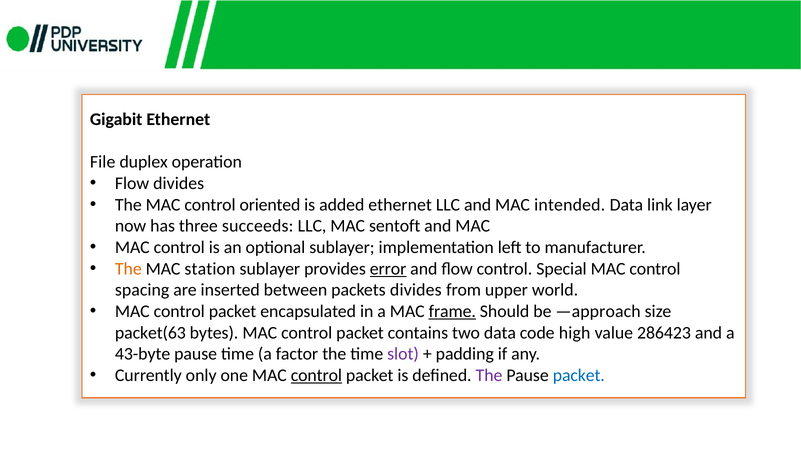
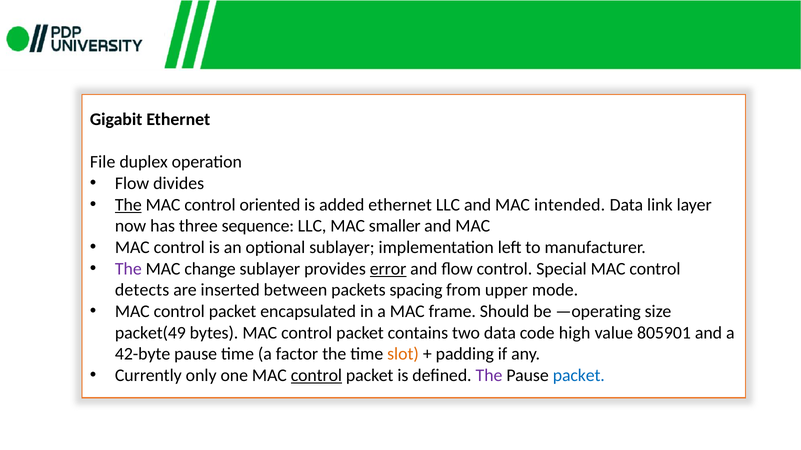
The underline: none -> present (128, 205)
succeeds: succeeds -> sequence (258, 226)
sentoft: sentoft -> smaller (395, 226)
The colour: orange -> purple (128, 269)
station: station -> change (210, 269)
spacing: spacing -> detects (142, 290)
packets divides: divides -> spacing (416, 290)
world: world -> mode (555, 290)
frame underline: present -> none (452, 312)
—approach: —approach -> —operating (598, 312)
packet(63: packet(63 -> packet(49 (150, 333)
286423: 286423 -> 805901 (664, 333)
43-byte: 43-byte -> 42-byte (143, 354)
slot colour: purple -> orange (403, 354)
